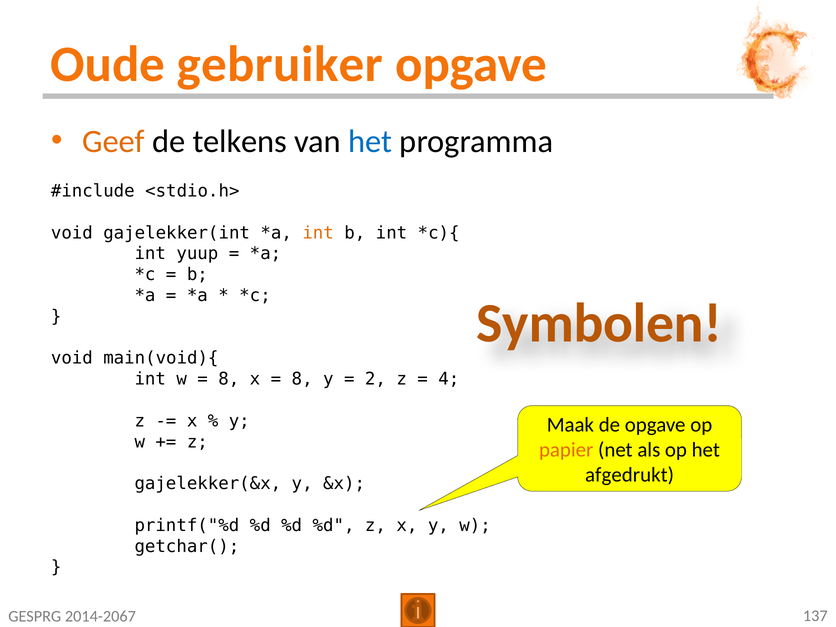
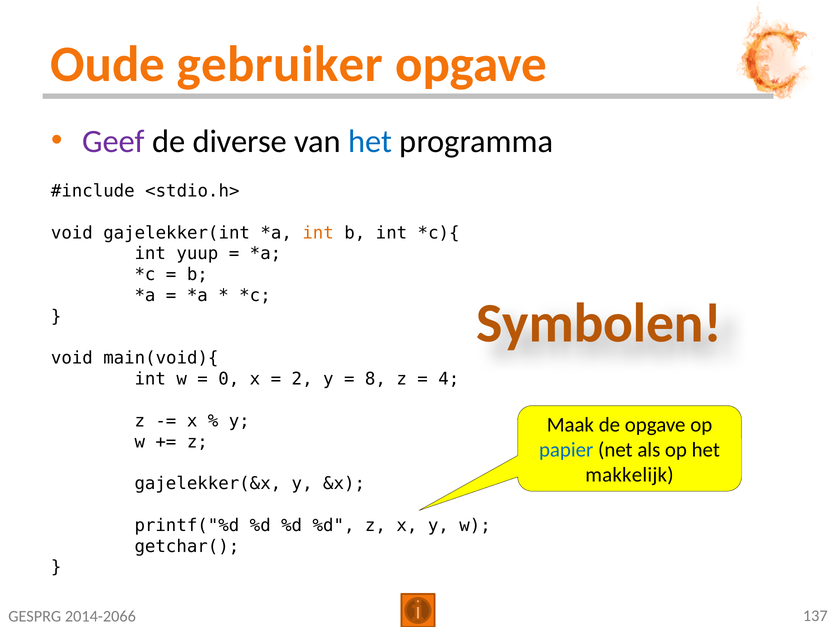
Geef colour: orange -> purple (114, 141)
telkens: telkens -> diverse (240, 141)
8: 8 -> 0 (229, 379)
8: 8 -> 2 (302, 379)
2: 2 -> 8 (375, 379)
papier colour: orange -> blue (566, 450)
afgedrukt: afgedrukt -> makkelijk (629, 475)
2014-2067: 2014-2067 -> 2014-2066 (100, 616)
